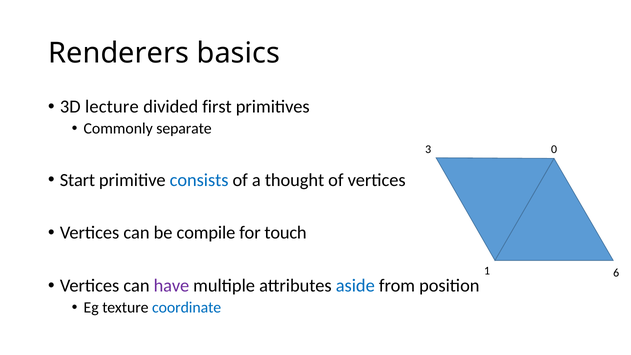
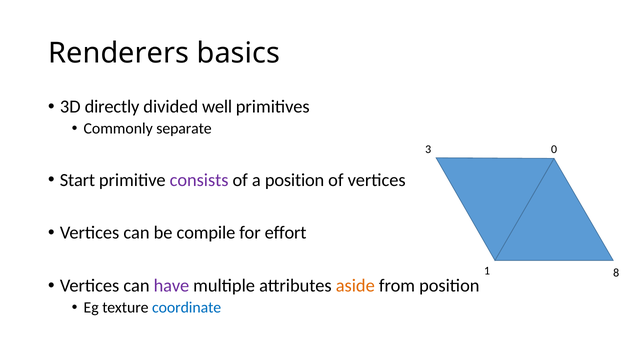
lecture: lecture -> directly (112, 107)
first: first -> well (217, 107)
consists colour: blue -> purple (199, 180)
a thought: thought -> position (295, 180)
touch: touch -> effort (286, 233)
6: 6 -> 8 (616, 273)
aside colour: blue -> orange (355, 286)
